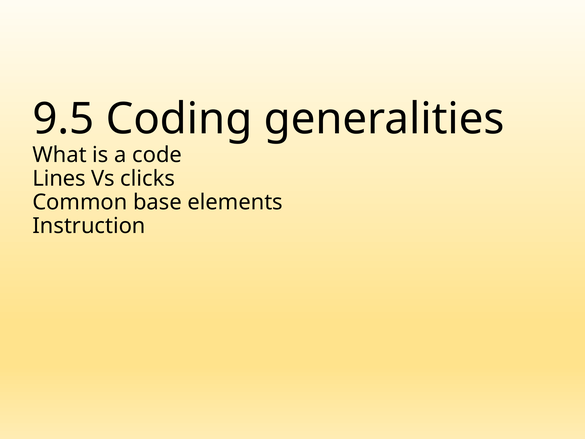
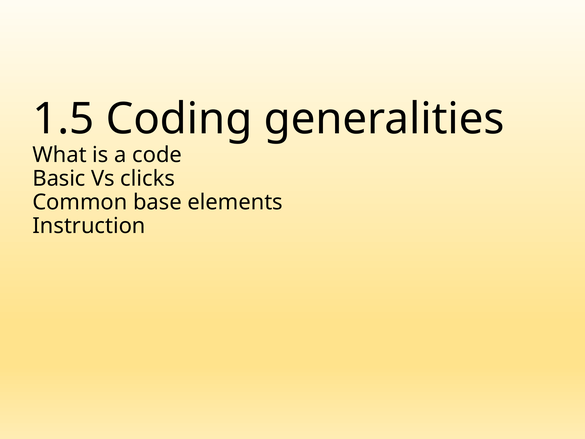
9.5: 9.5 -> 1.5 (63, 119)
Lines: Lines -> Basic (59, 178)
